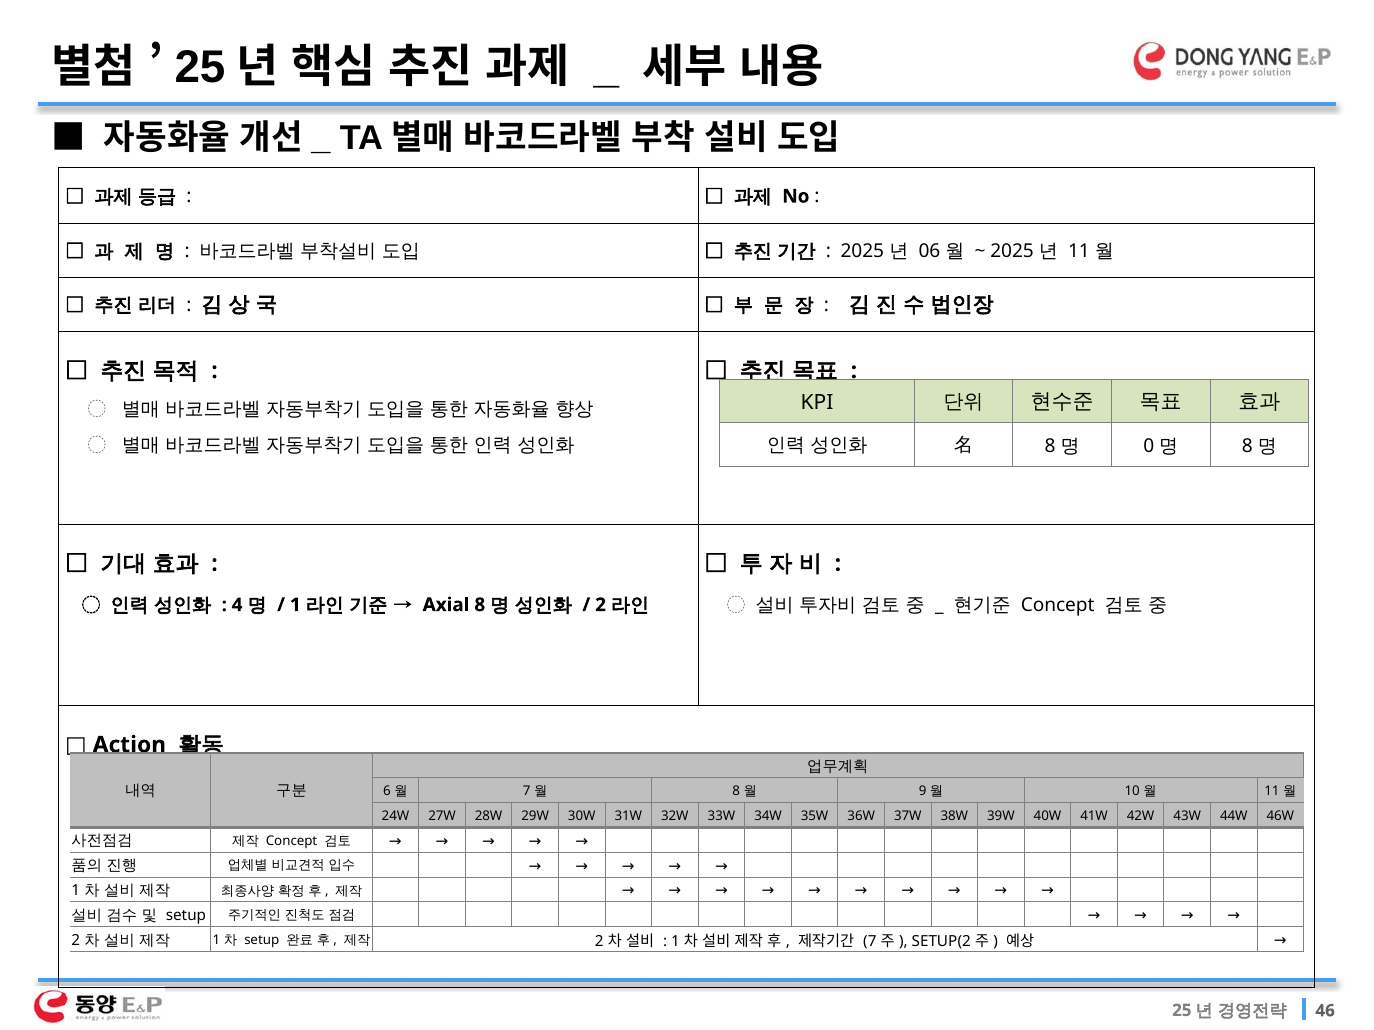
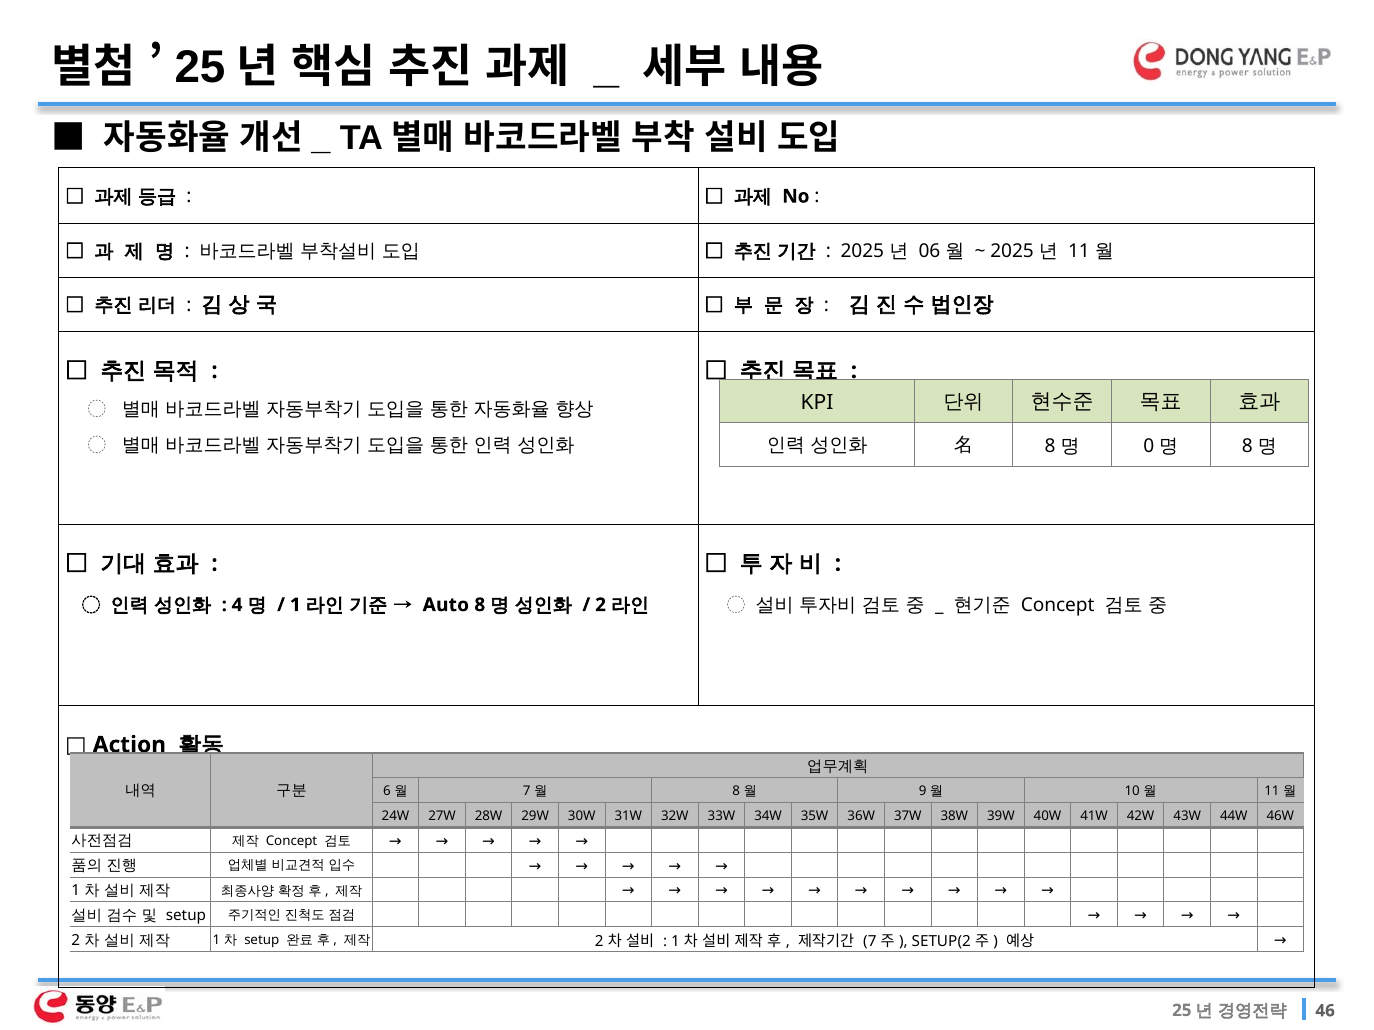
Axial: Axial -> Auto (446, 605)
